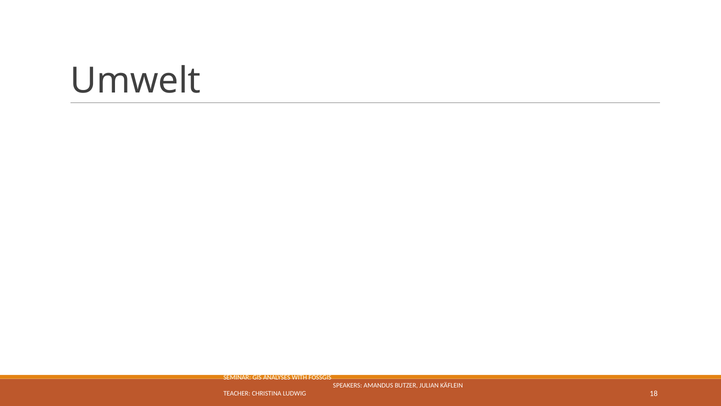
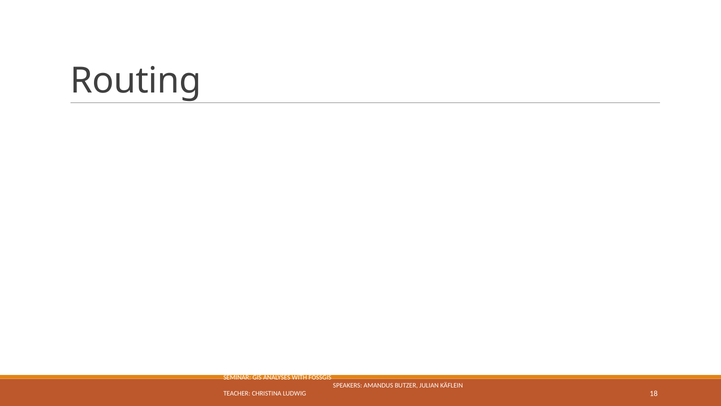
Umwelt: Umwelt -> Routing (136, 81)
